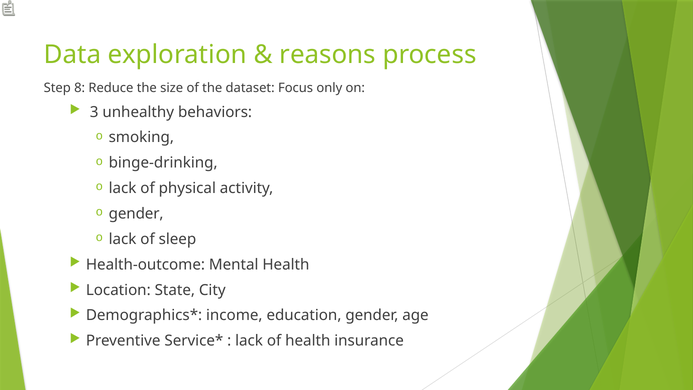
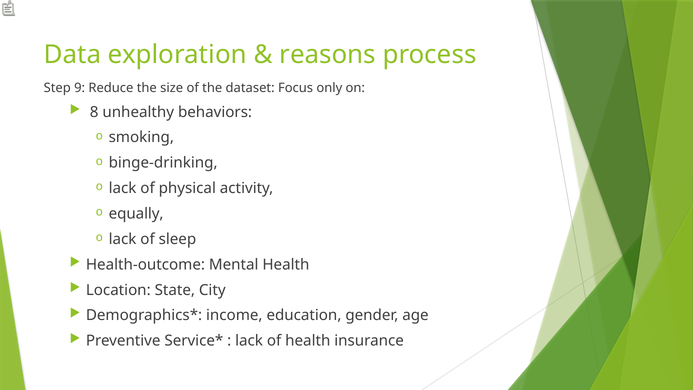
8: 8 -> 9 (80, 88)
3: 3 -> 8 (94, 112)
gender: gender -> equally (136, 214)
